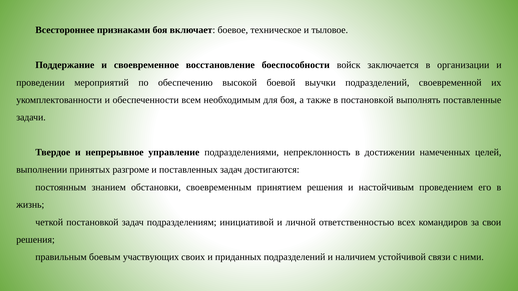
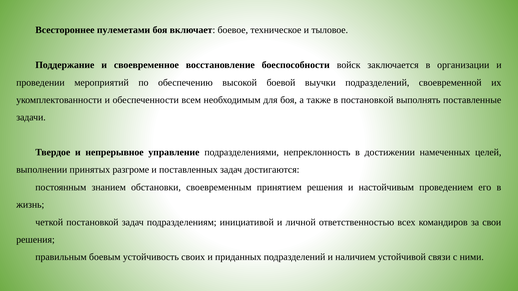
признаками: признаками -> пулеметами (124, 30)
участвующих: участвующих -> устойчивость (151, 257)
